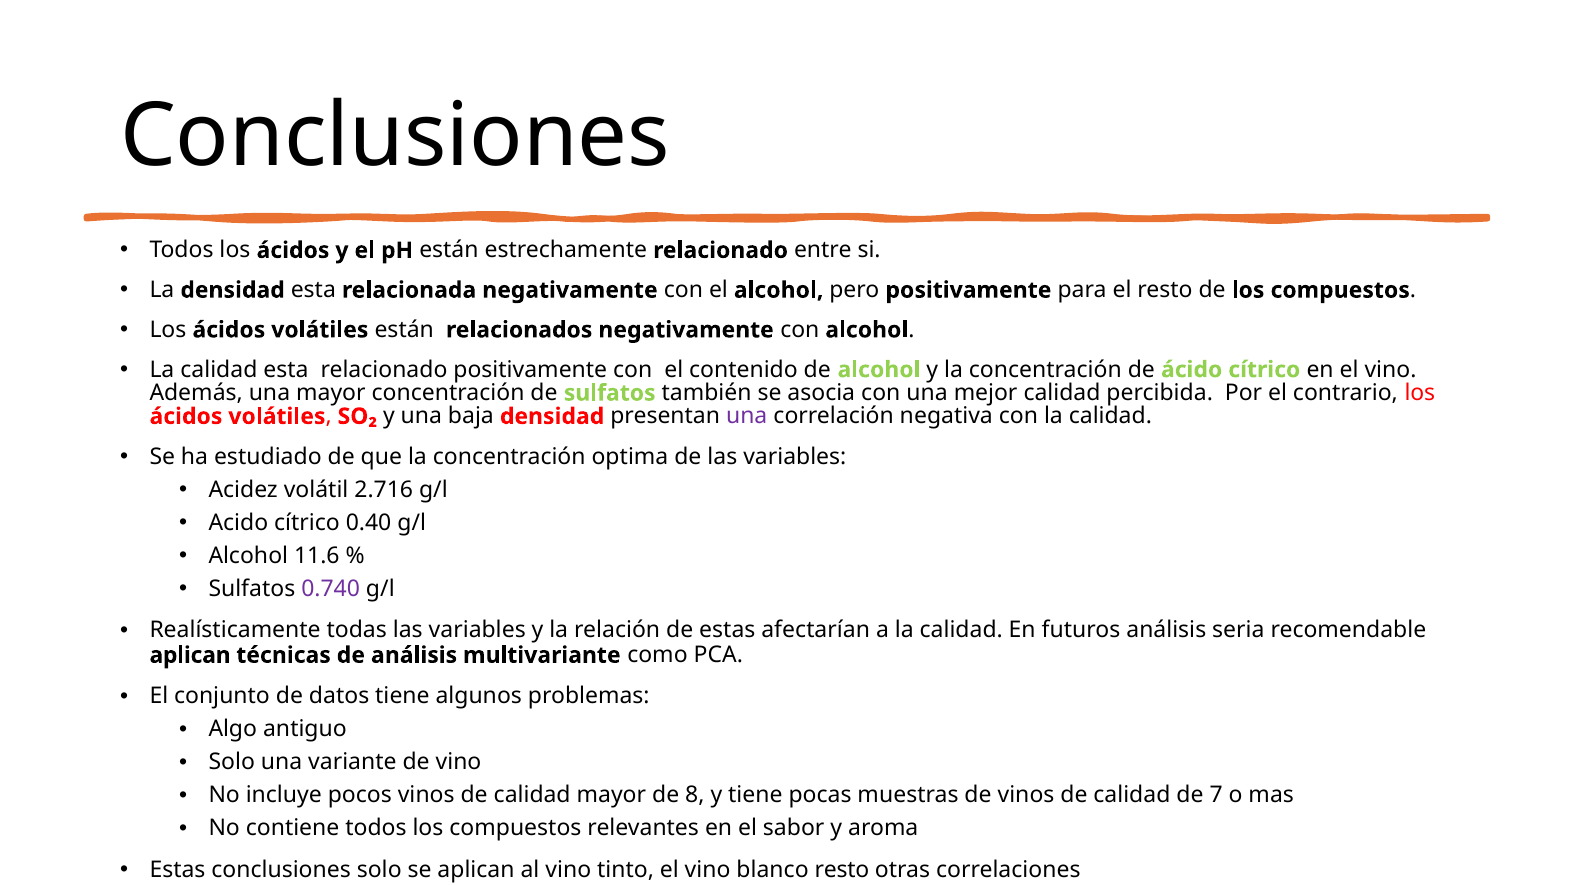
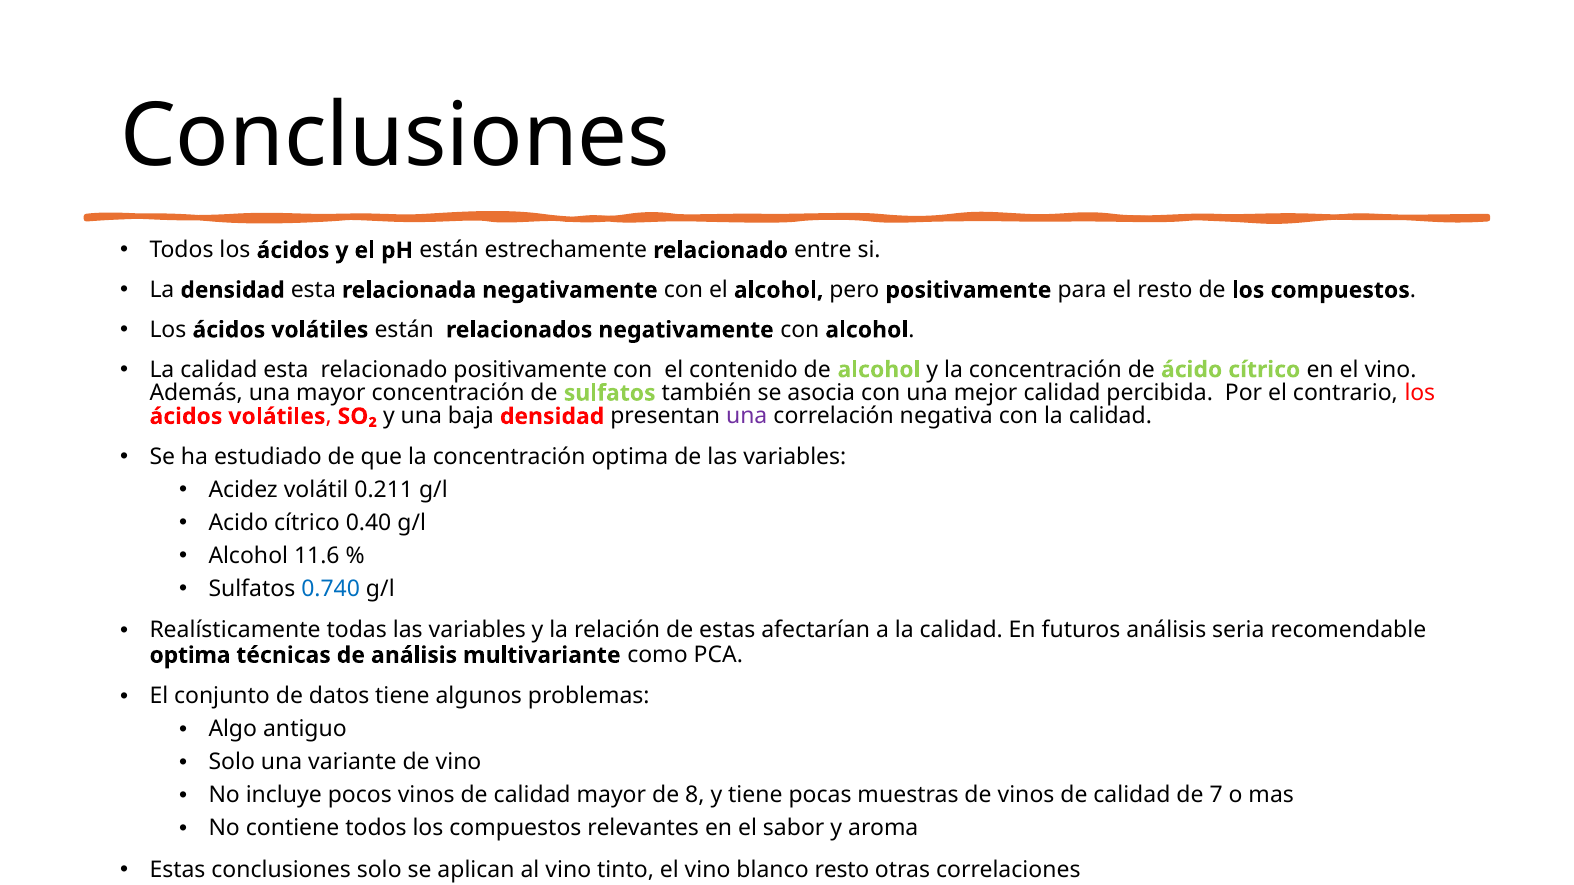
2.716: 2.716 -> 0.211 (384, 490)
0.740 colour: purple -> blue (331, 589)
aplican: aplican -> optima (190, 655)
